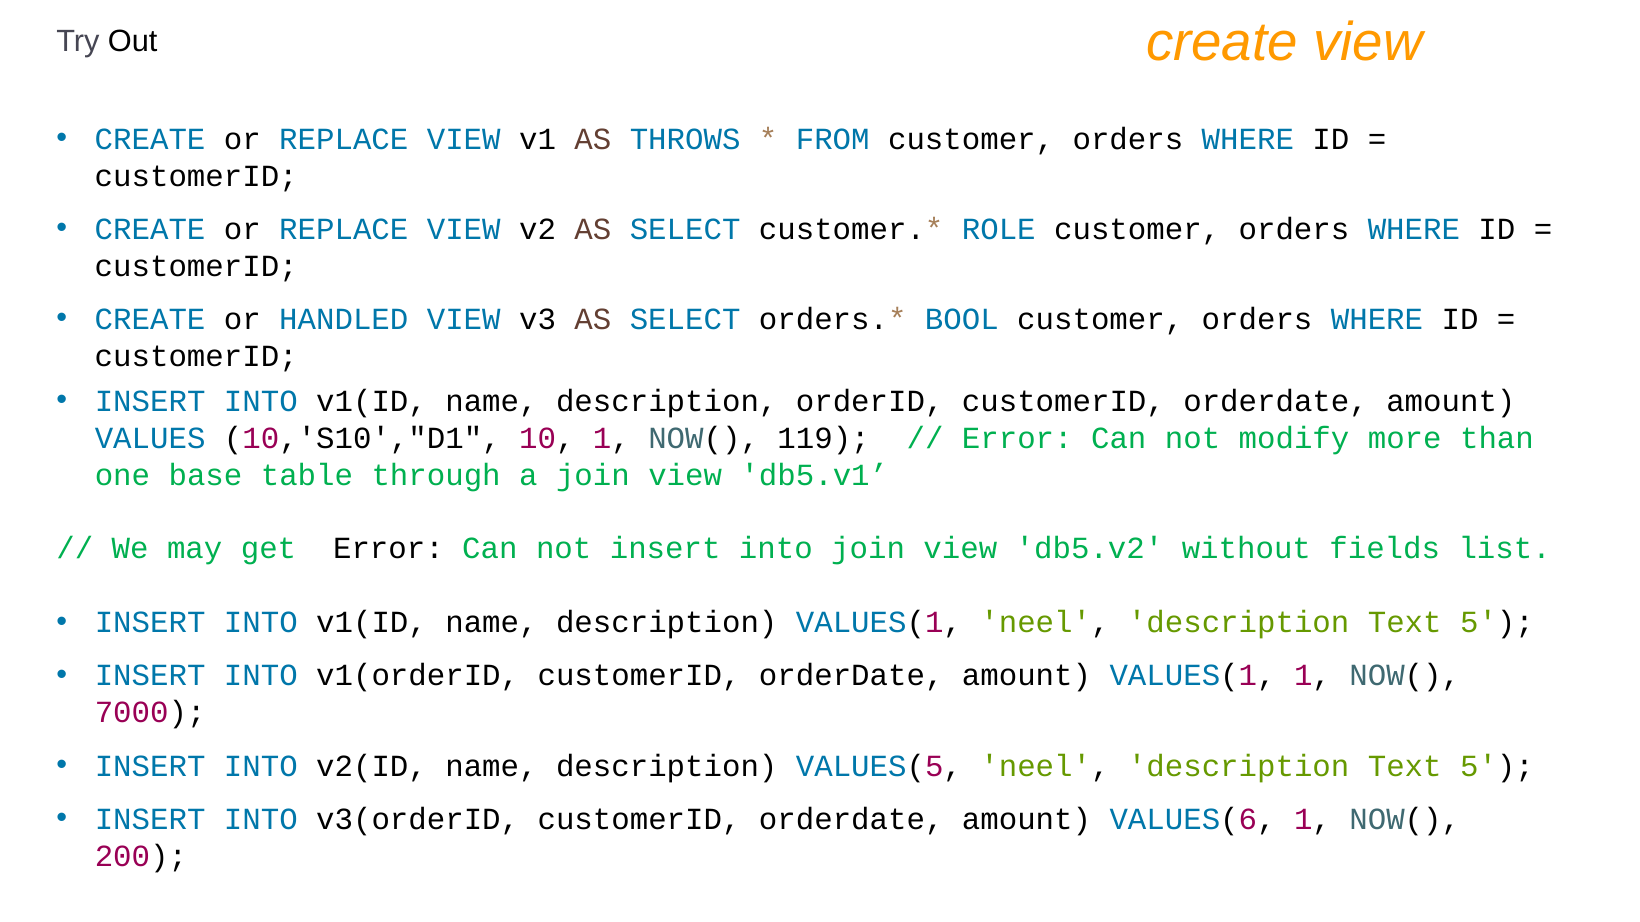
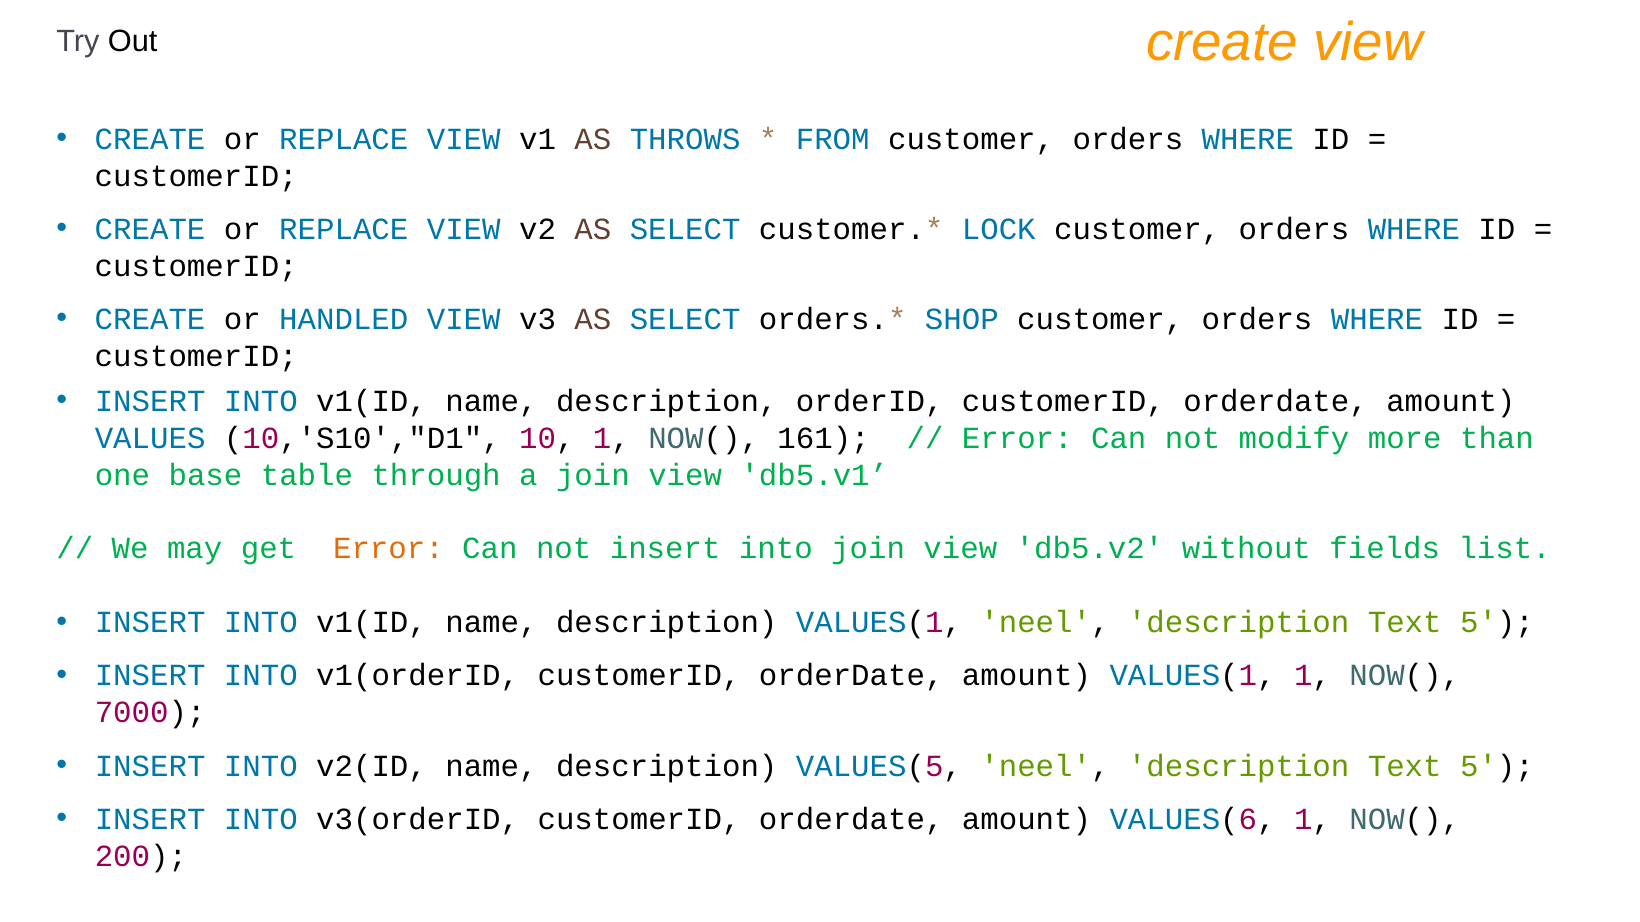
ROLE: ROLE -> LOCK (999, 229)
BOOL: BOOL -> SHOP (962, 319)
119: 119 -> 161 (824, 438)
Error colour: black -> orange (388, 549)
